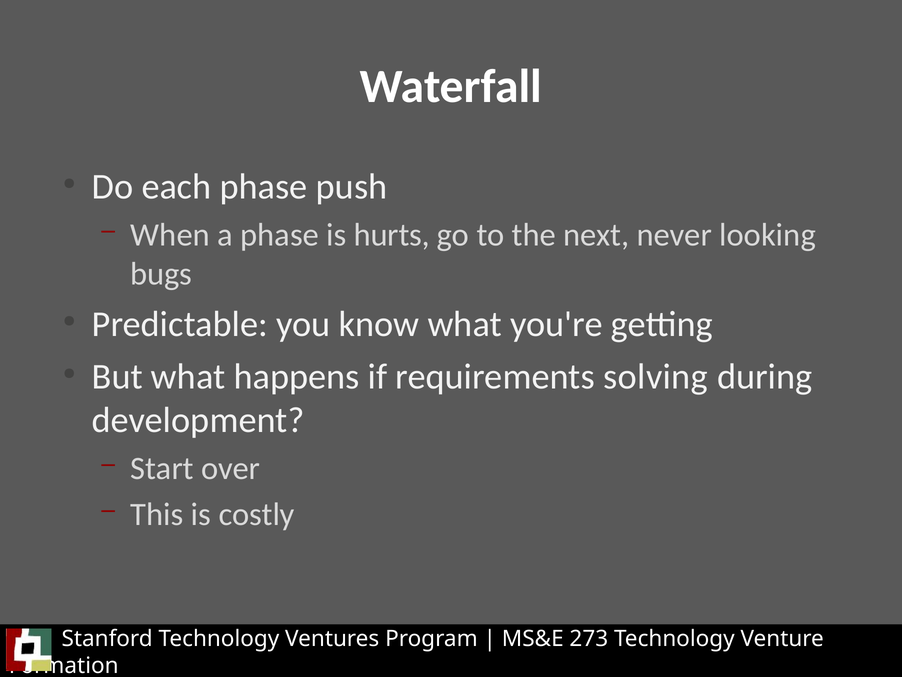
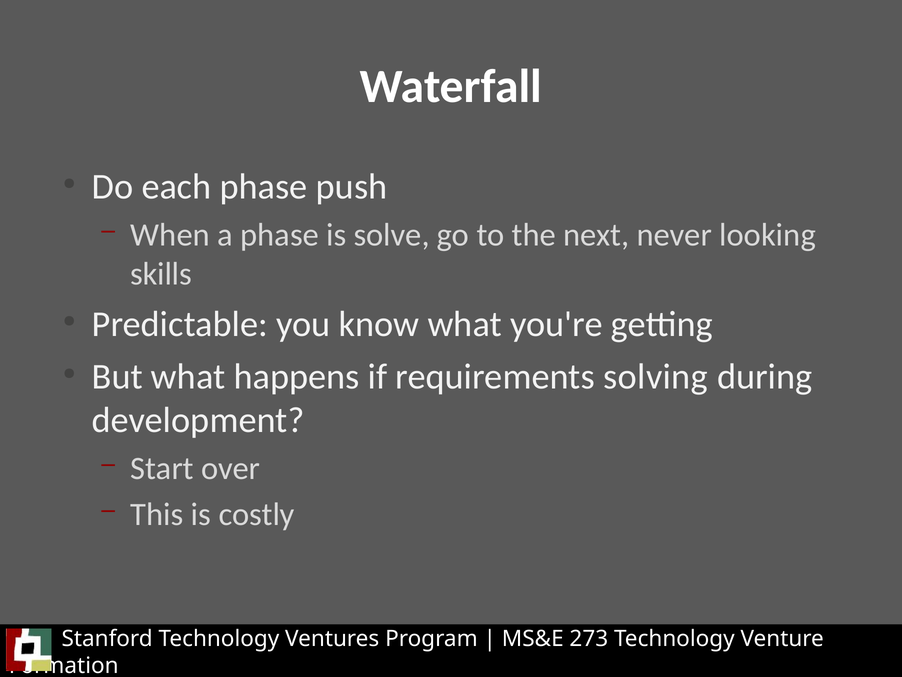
hurts: hurts -> solve (392, 235)
bugs: bugs -> skills (161, 274)
